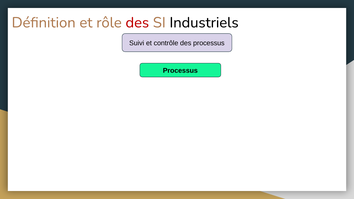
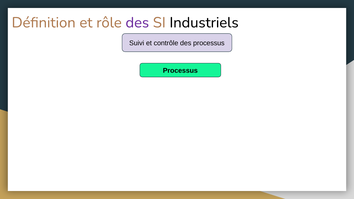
des colour: red -> purple (137, 23)
